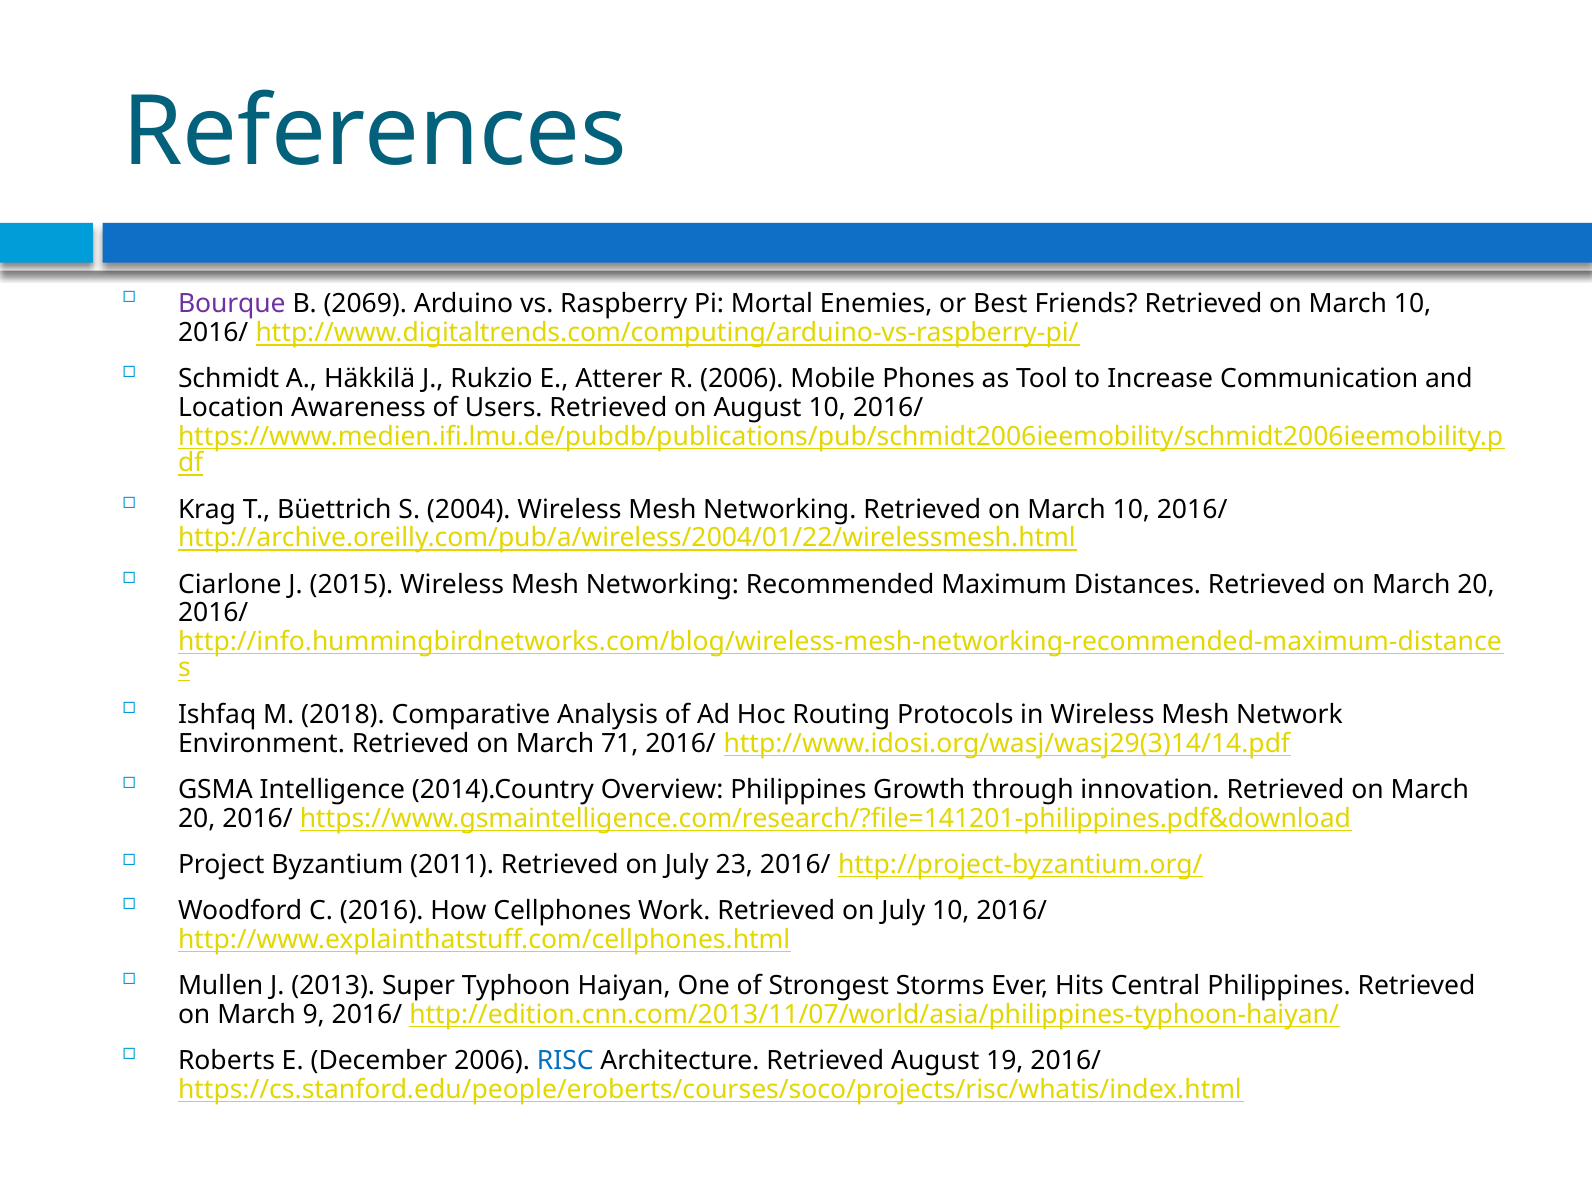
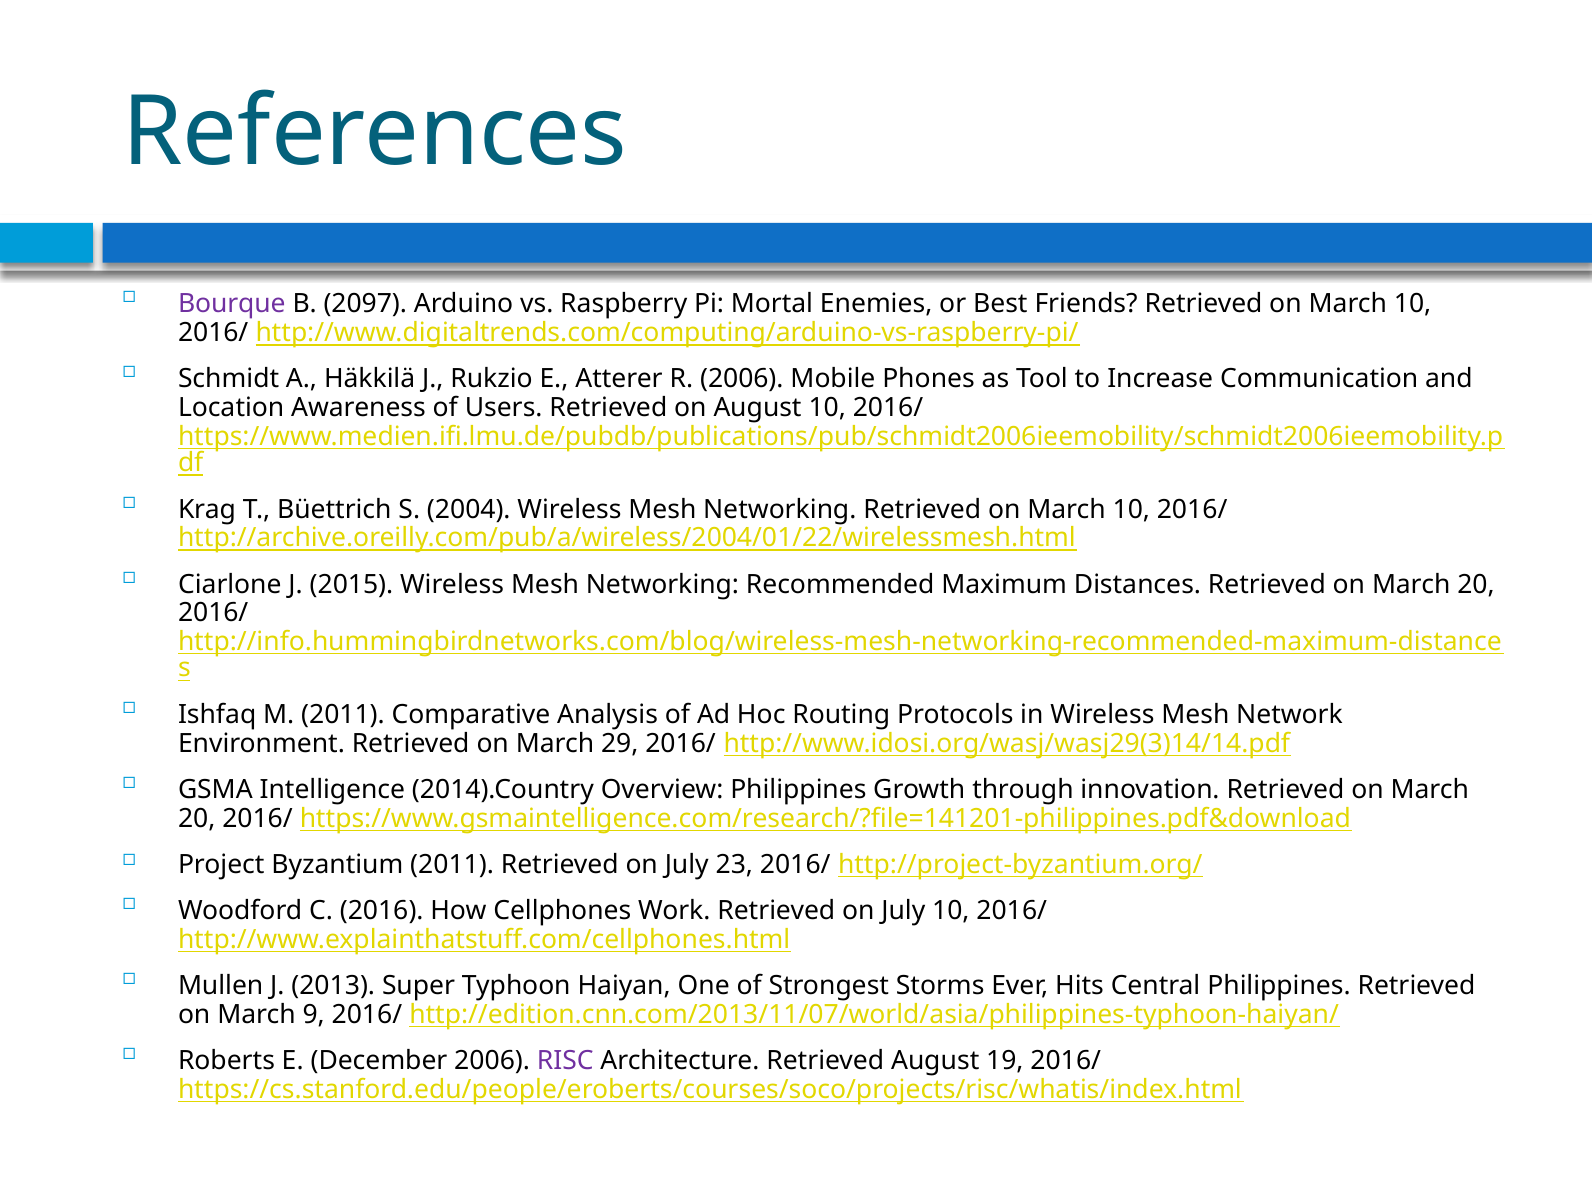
2069: 2069 -> 2097 (365, 304)
M 2018: 2018 -> 2011 (343, 715)
71: 71 -> 29 (620, 743)
RISC colour: blue -> purple (565, 1061)
